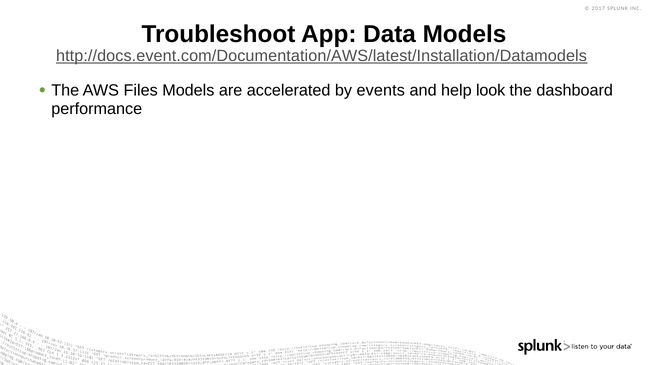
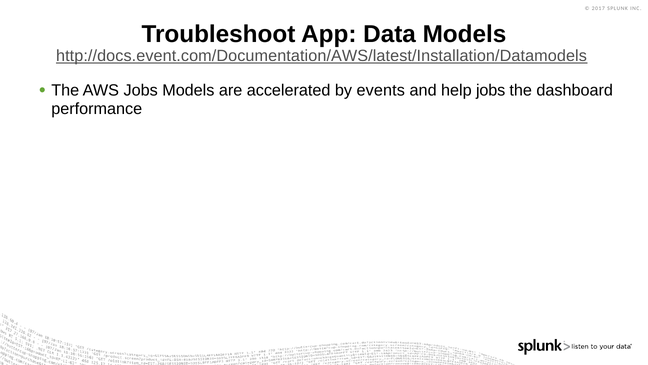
AWS Files: Files -> Jobs (141, 90)
help look: look -> jobs (491, 90)
